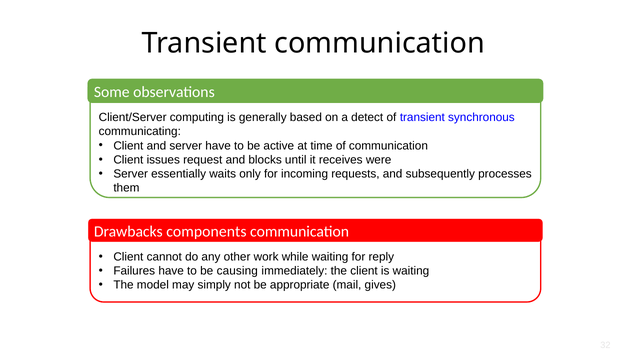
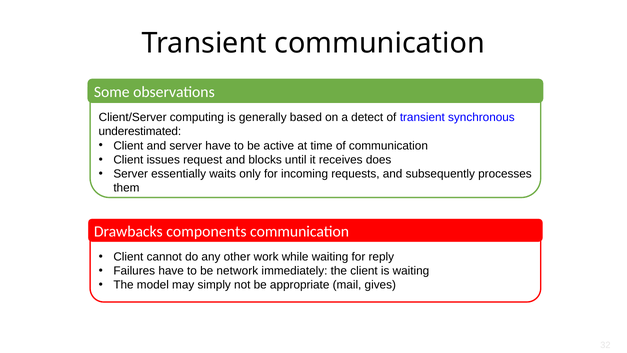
communicating: communicating -> underestimated (140, 131)
were: were -> does (379, 160)
causing: causing -> network (237, 271)
